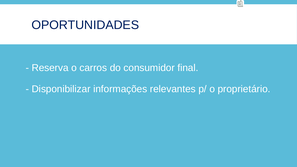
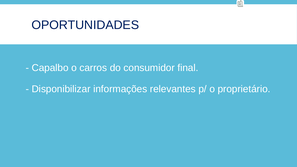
Reserva: Reserva -> Capalbo (50, 68)
